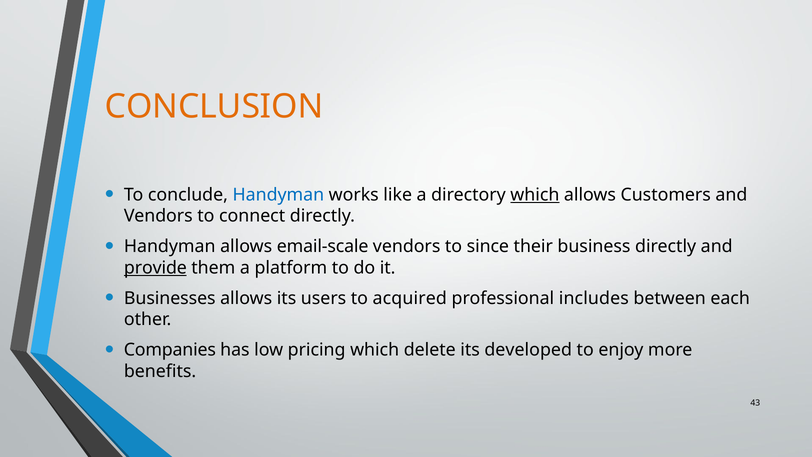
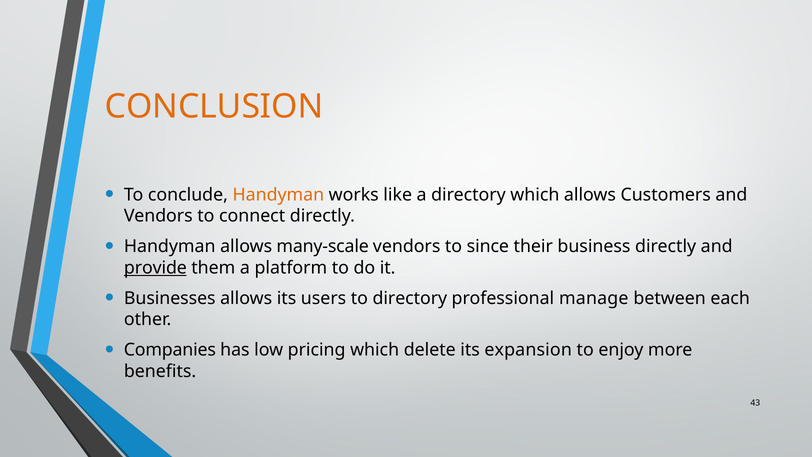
Handyman colour: blue -> orange (278, 195)
which underline: present -> none (535, 195)
email-scale: email-scale -> many-scale (323, 246)
to acquired: acquired -> directory (410, 298)
includes: includes -> manage (594, 298)
developed: developed -> expansion (528, 350)
